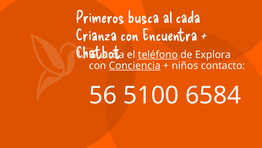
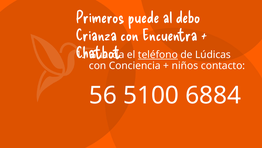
busca: busca -> puede (144, 18)
cada: cada -> debo (188, 18)
Explora: Explora -> Lúdicas (213, 54)
Conciencia underline: present -> none (135, 65)
6584: 6584 -> 6884 (213, 95)
